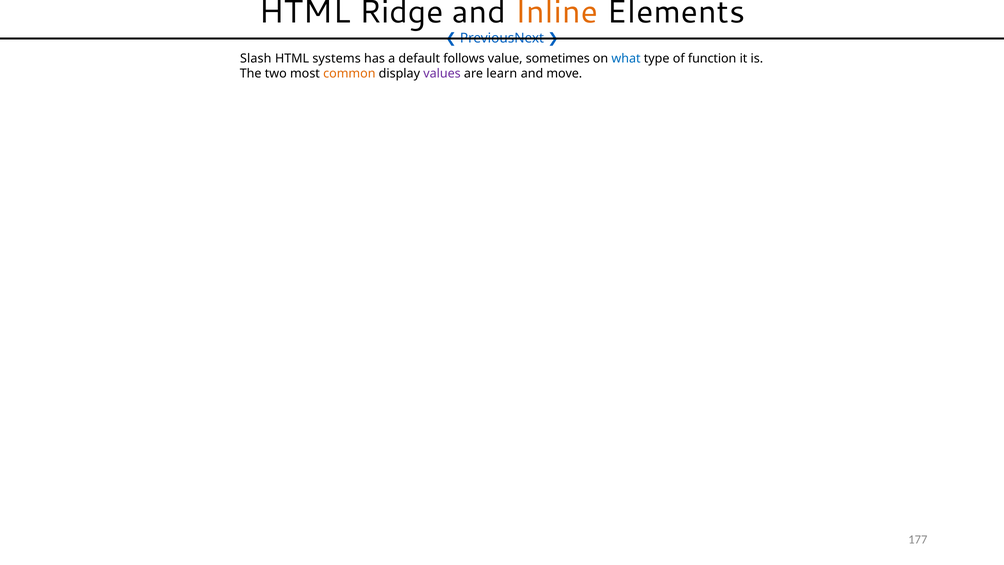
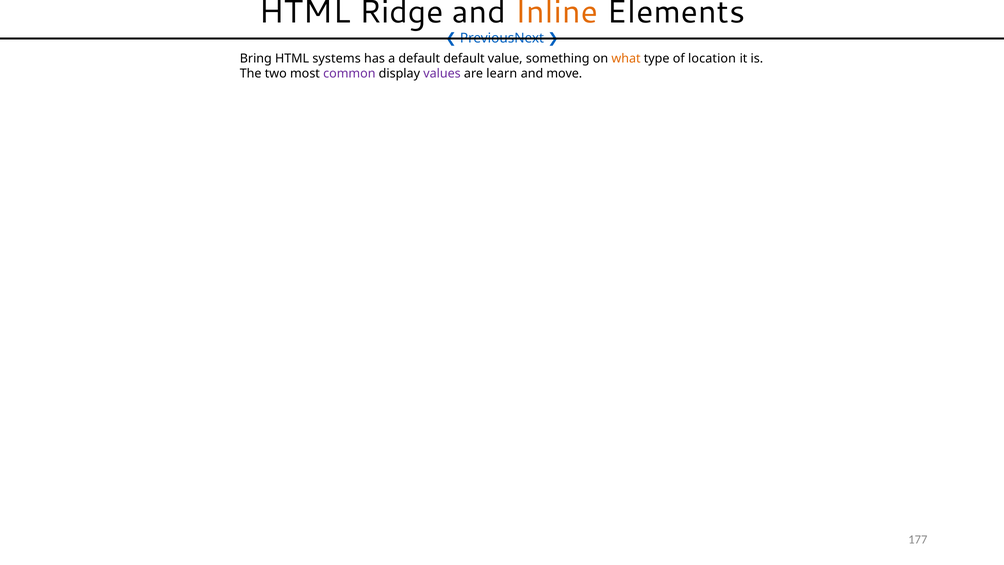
Slash: Slash -> Bring (256, 59)
default follows: follows -> default (464, 59)
sometimes: sometimes -> something (558, 59)
what colour: blue -> orange (626, 59)
function: function -> location (712, 59)
common colour: orange -> purple (349, 74)
